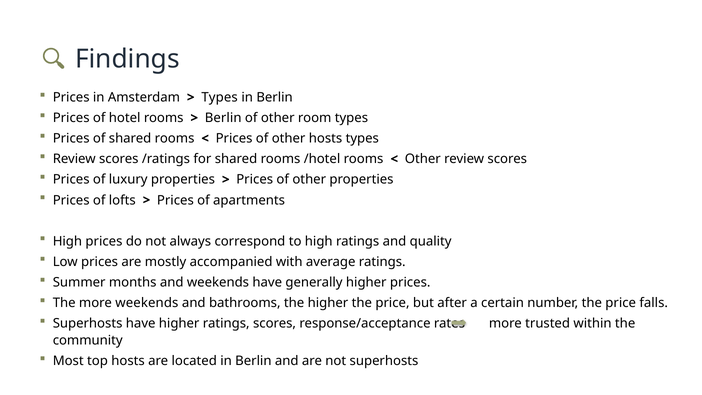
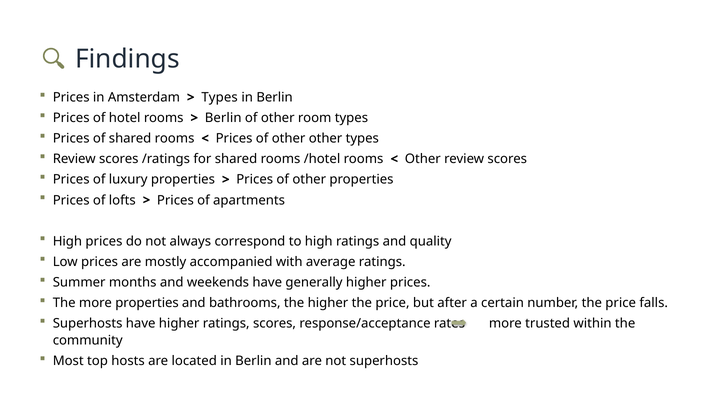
other hosts: hosts -> other (326, 138)
more weekends: weekends -> properties (147, 303)
